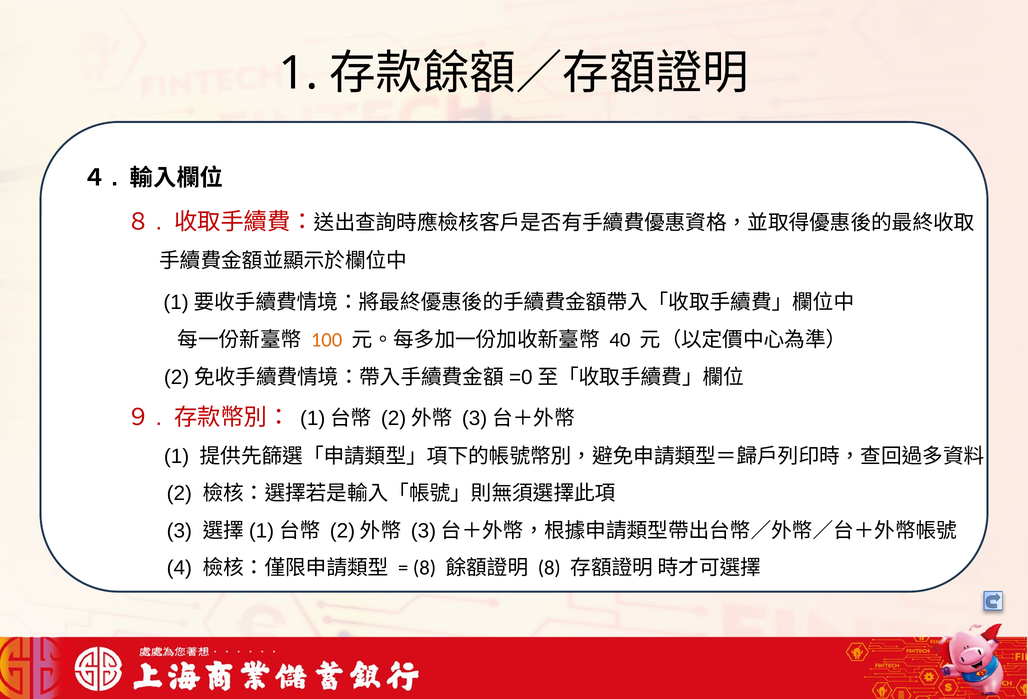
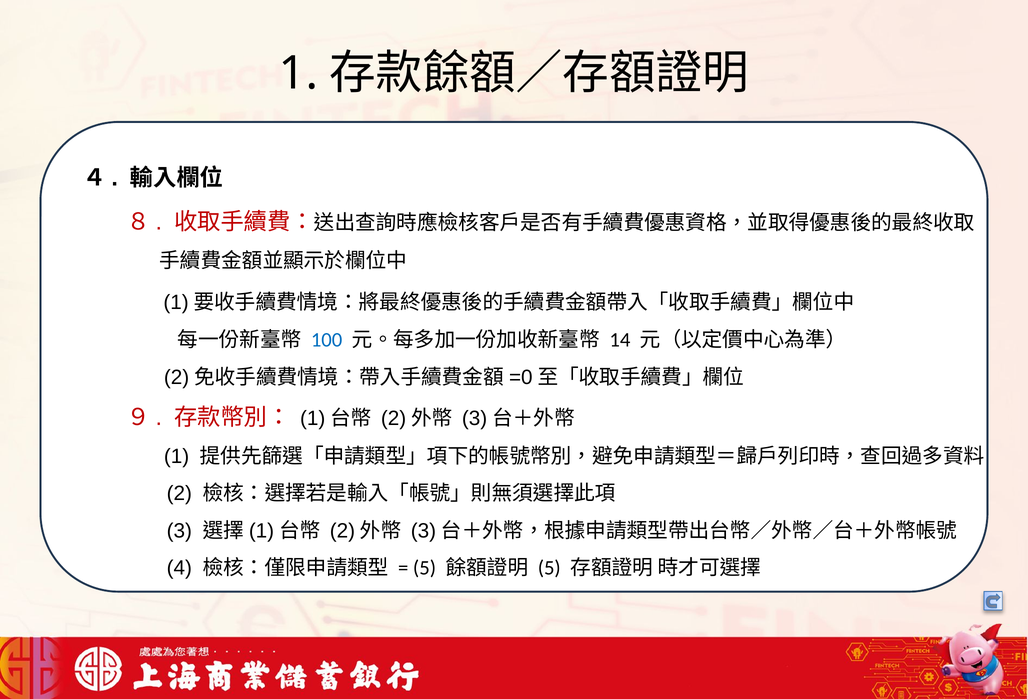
100 colour: orange -> blue (327, 340)
40: 40 -> 14 (620, 340)
8: 8 -> 5 (425, 568)
8: 8 -> 5 (549, 568)
